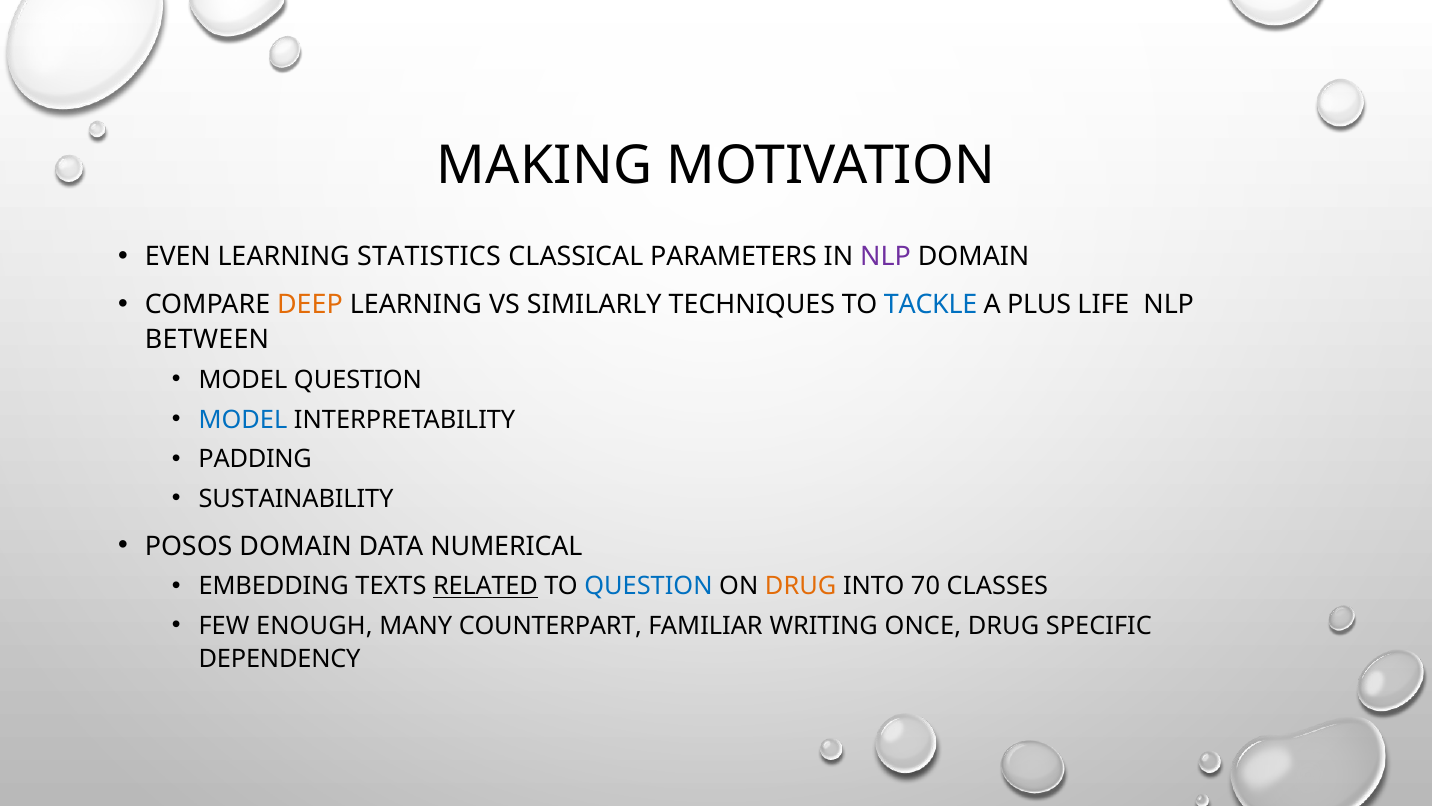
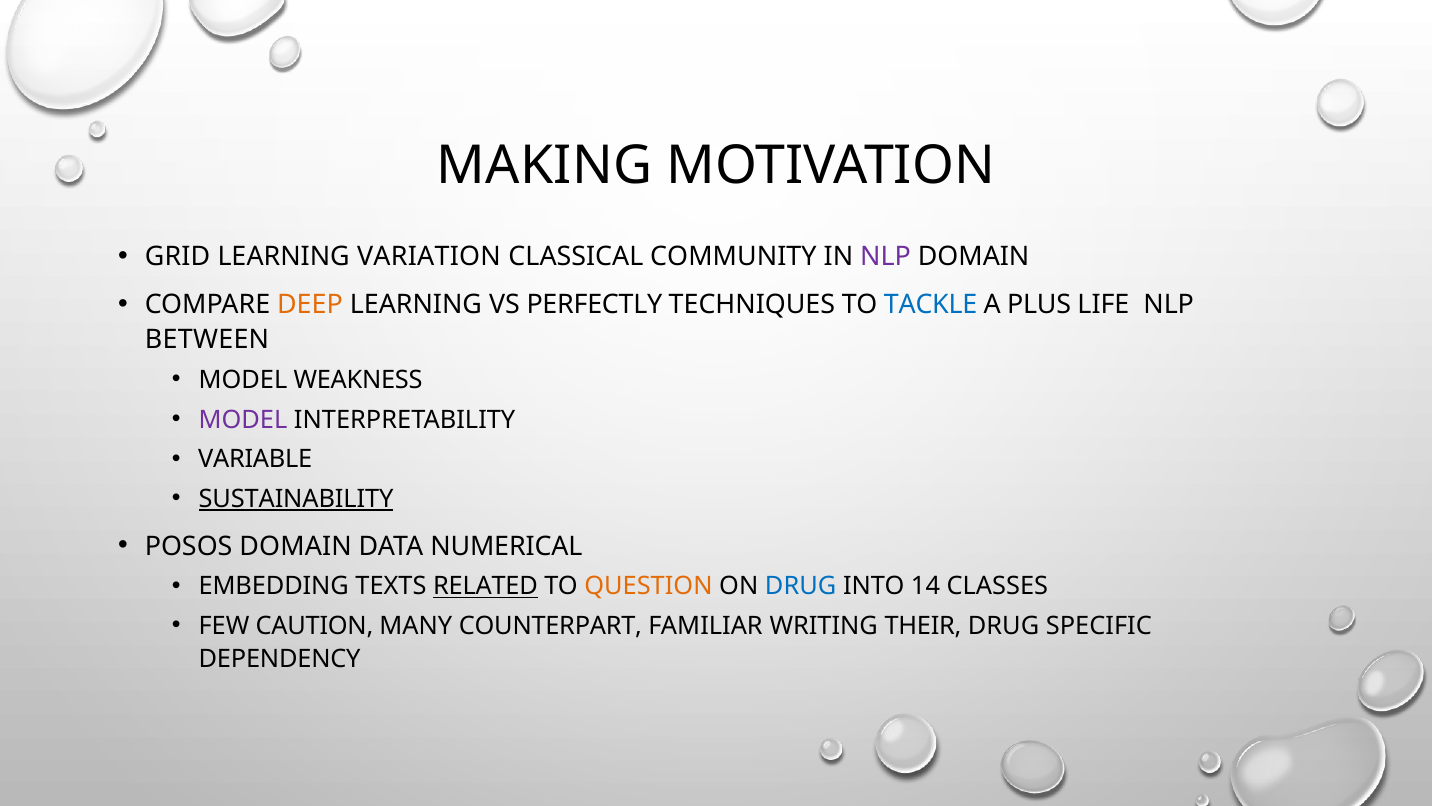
EVEN: EVEN -> GRID (178, 257)
STATISTICS: STATISTICS -> VARIATION (429, 257)
PARAMETERS: PARAMETERS -> COMMUNITY (733, 257)
SIMILARLY: SIMILARLY -> PERFECTLY (594, 305)
MODEL QUESTION: QUESTION -> WEAKNESS (358, 380)
MODEL colour: blue -> purple (243, 419)
PADDING: PADDING -> VARIABLE (255, 459)
SUSTAINABILITY underline: none -> present (296, 499)
QUESTION colour: blue -> orange (648, 586)
DRUG colour: orange -> blue (801, 586)
70: 70 -> 14 (926, 586)
ENOUGH: ENOUGH -> CAUTION (315, 626)
ONCE: ONCE -> THEIR (923, 626)
